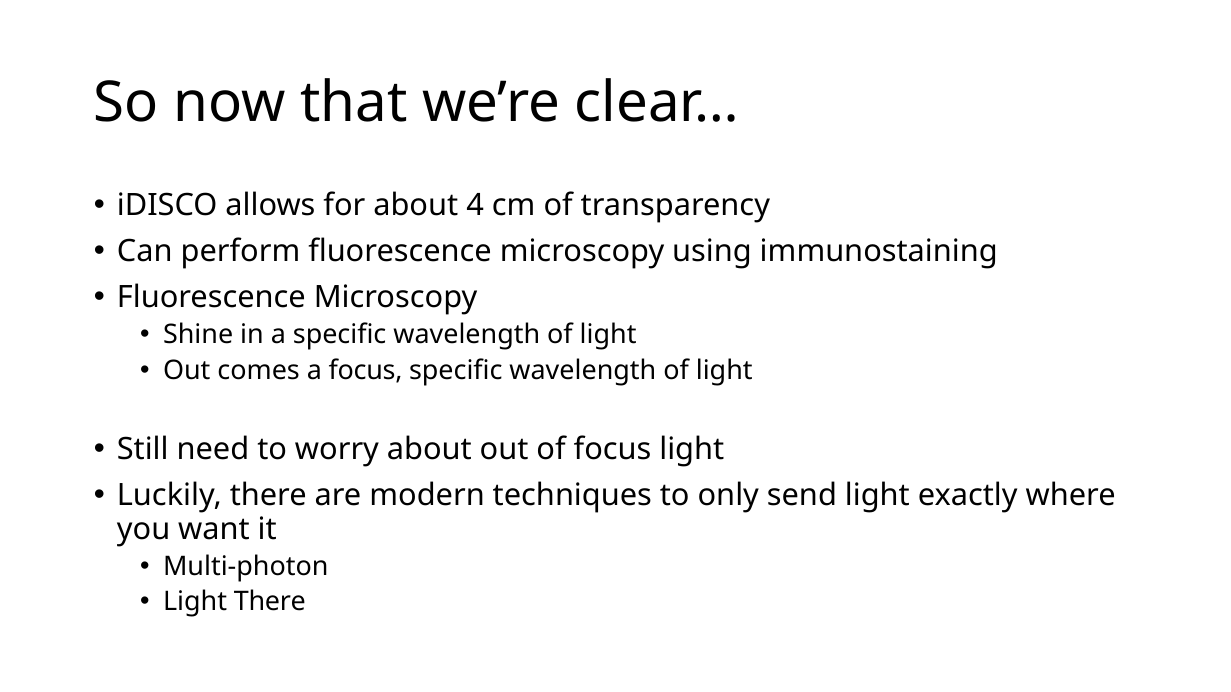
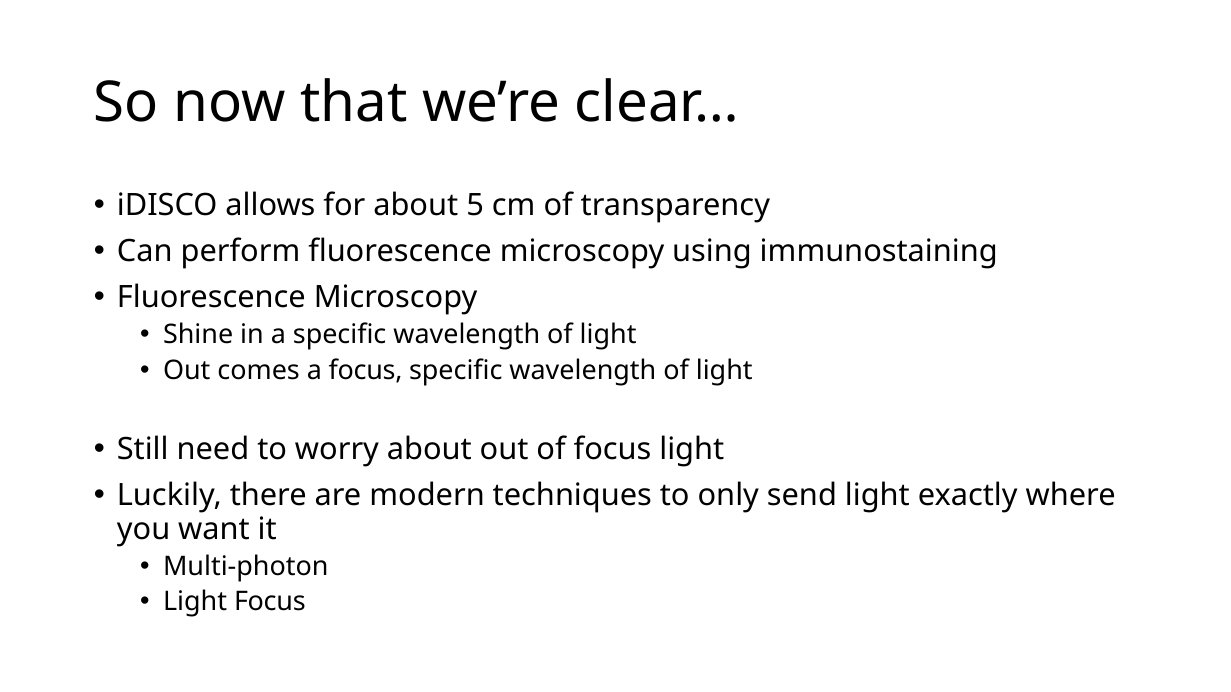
4: 4 -> 5 (475, 205)
Light There: There -> Focus (270, 602)
